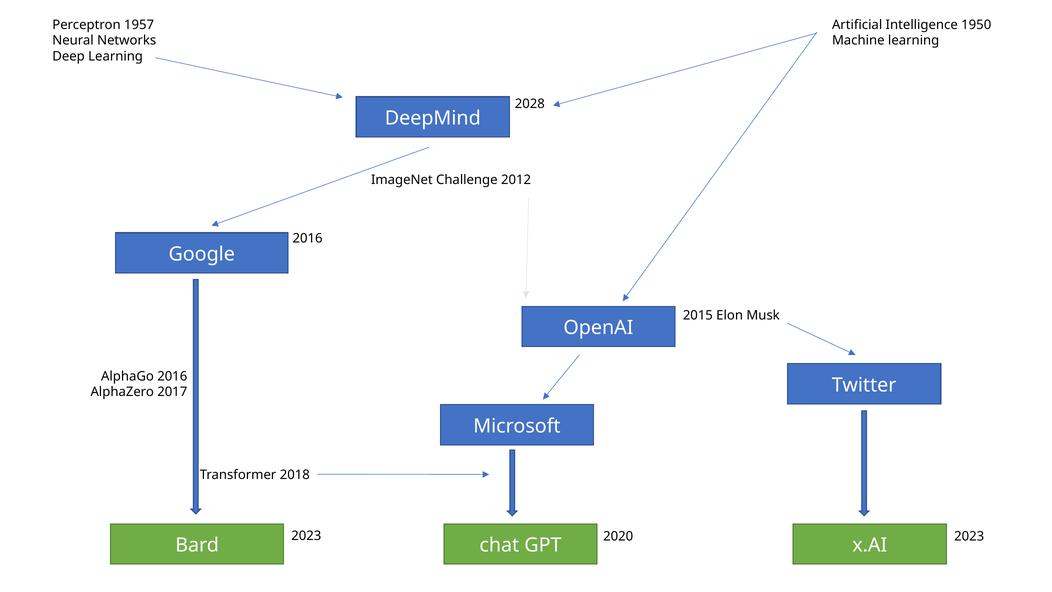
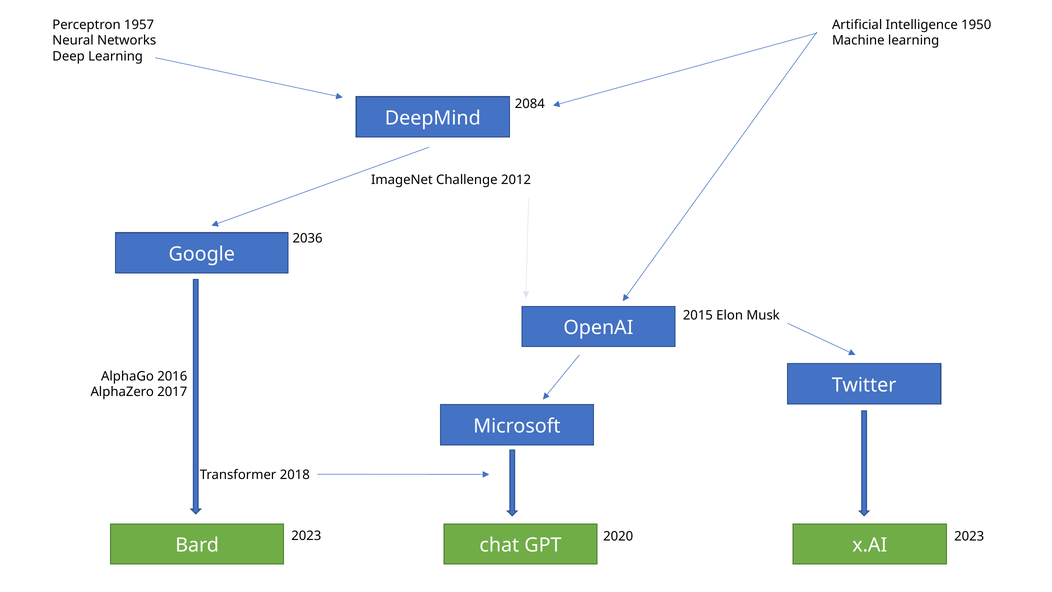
2028: 2028 -> 2084 (530, 104)
2016: 2016 -> 2036 (308, 238)
